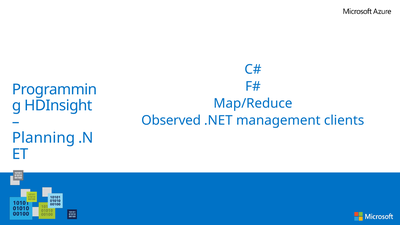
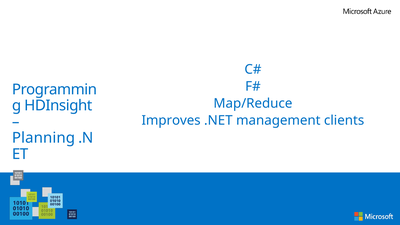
Observed: Observed -> Improves (171, 121)
